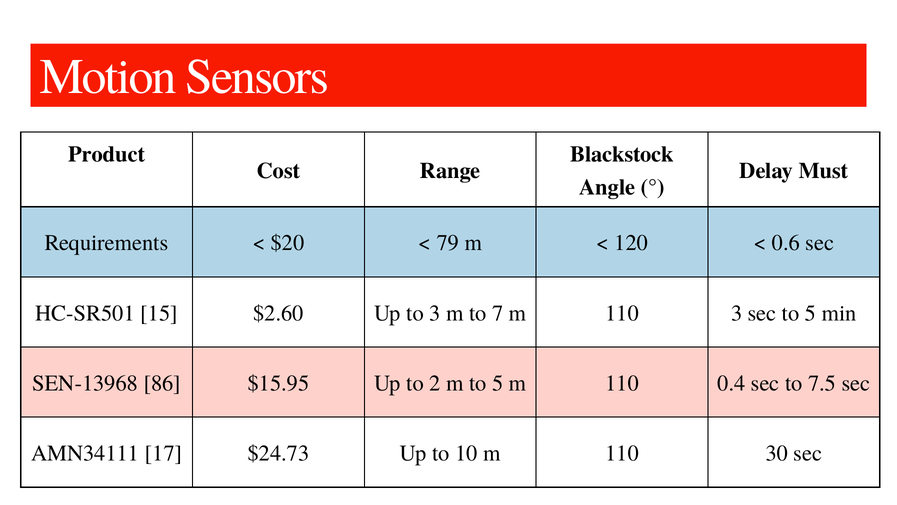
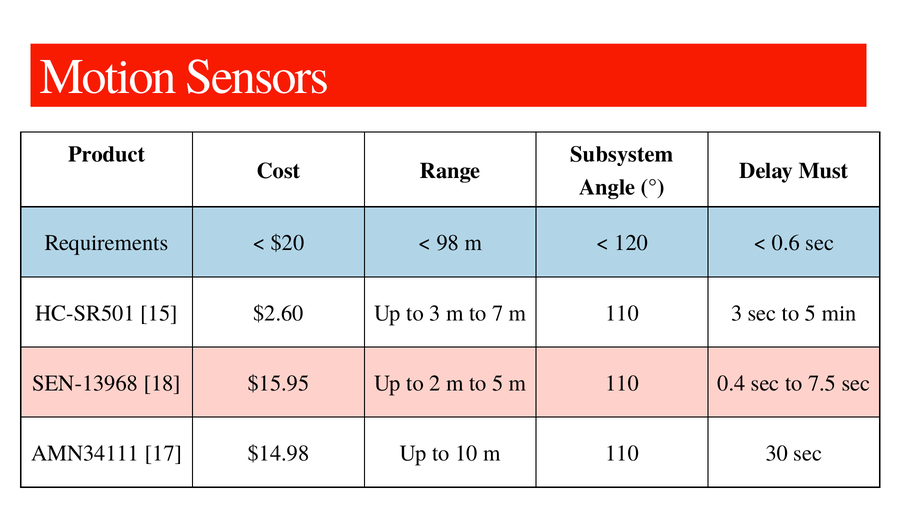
Blackstock: Blackstock -> Subsystem (622, 154)
79: 79 -> 98 (448, 243)
86: 86 -> 18 (162, 383)
$24.73: $24.73 -> $14.98 (278, 453)
